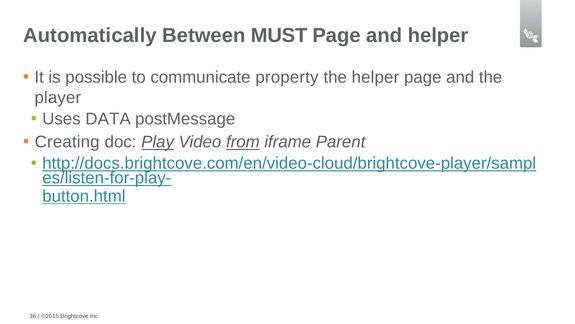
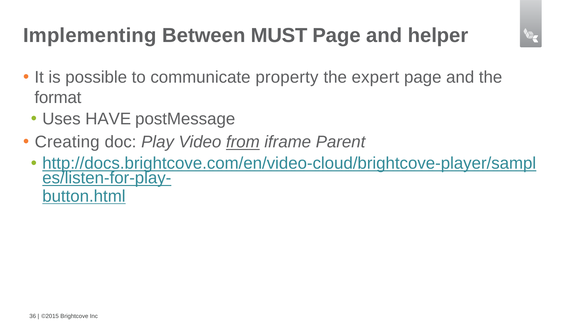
Automatically: Automatically -> Implementing (90, 35)
the helper: helper -> expert (375, 77)
player: player -> format (58, 98)
DATA: DATA -> HAVE (108, 119)
Play underline: present -> none (158, 142)
